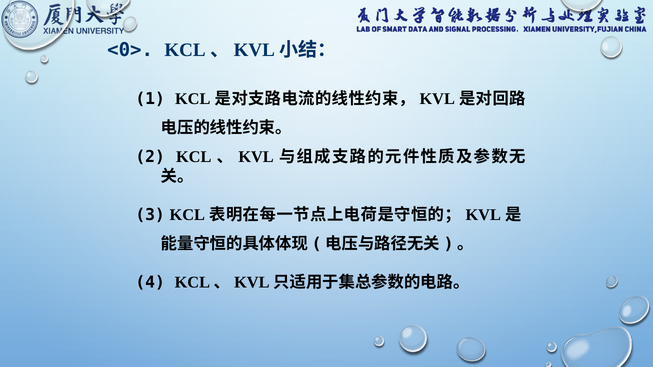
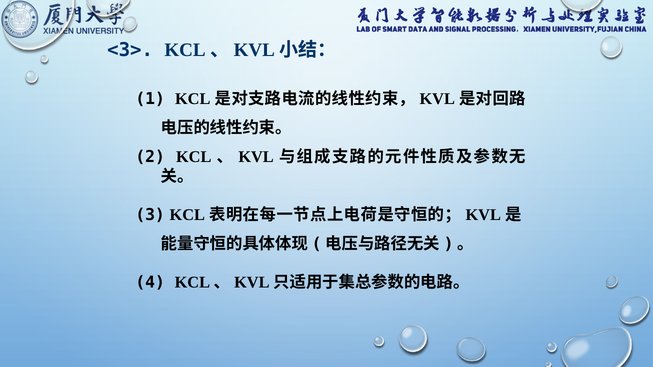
<0>: <0> -> <3> (130, 50)
